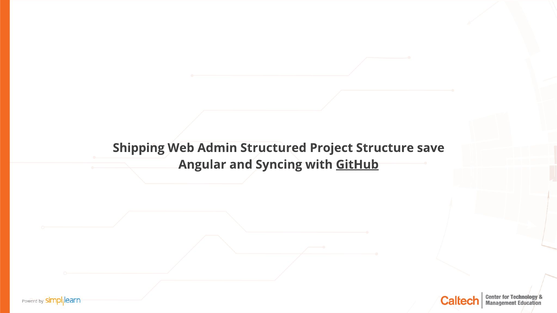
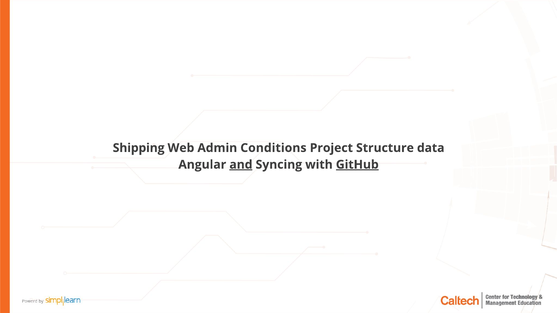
Structured: Structured -> Conditions (273, 148)
save: save -> data (431, 148)
and underline: none -> present (241, 165)
